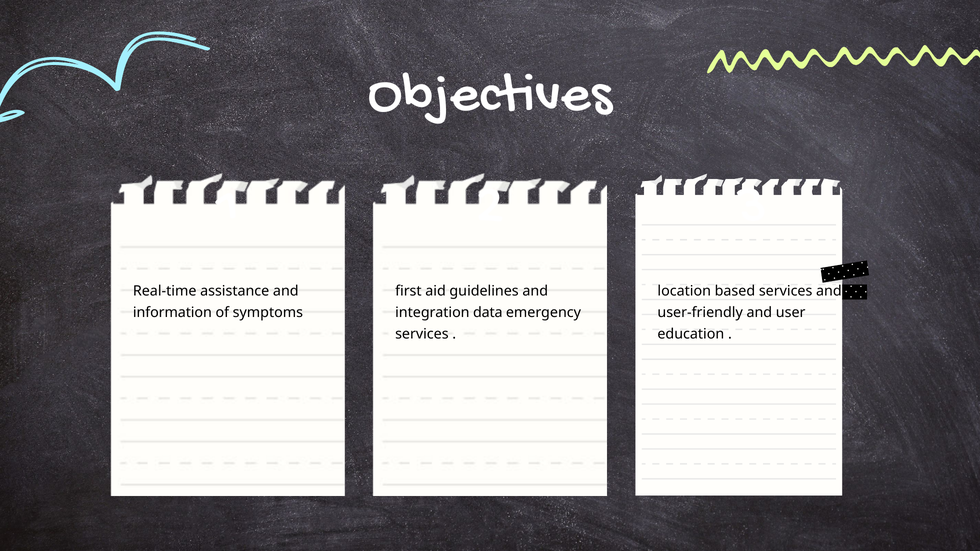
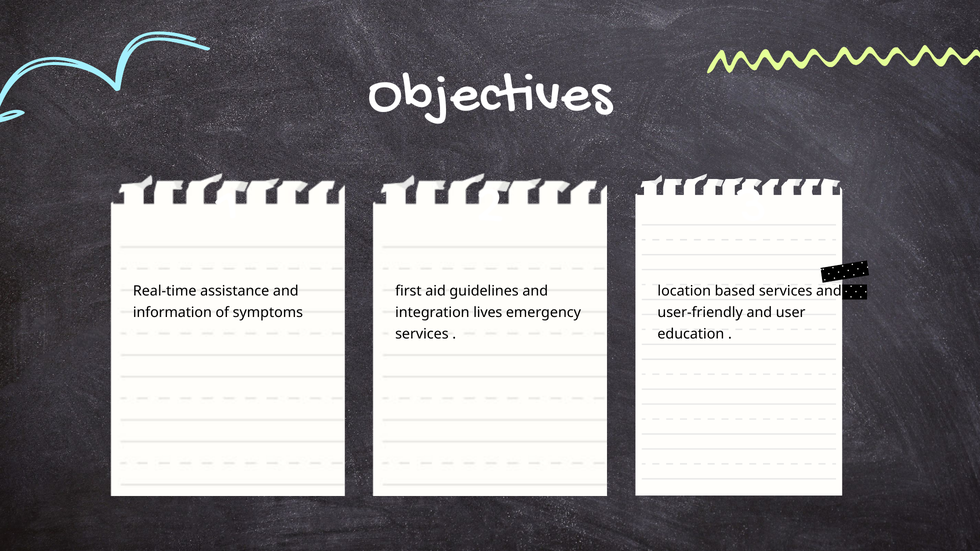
data: data -> lives (488, 313)
